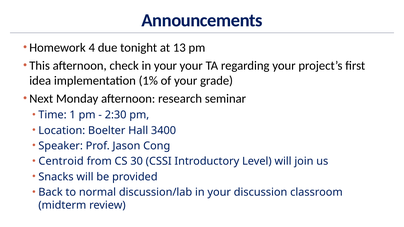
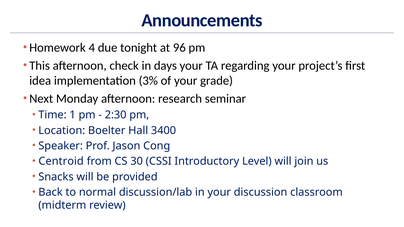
13: 13 -> 96 (179, 48)
check in your: your -> days (165, 66)
1%: 1% -> 3% (148, 81)
